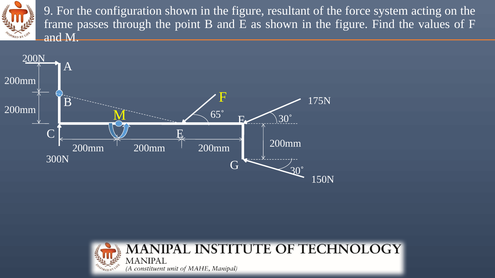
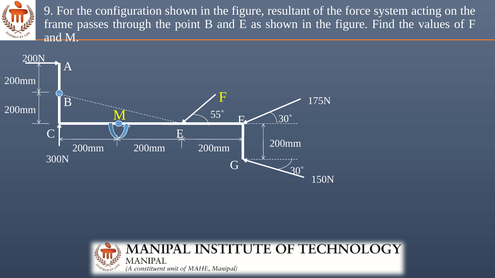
65˚: 65˚ -> 55˚ (217, 115)
